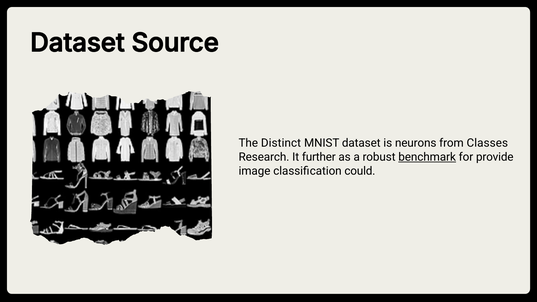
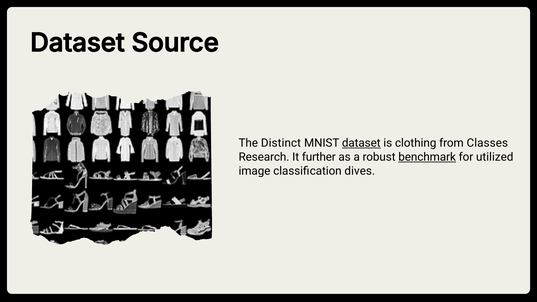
dataset underline: none -> present (361, 143)
neurons: neurons -> clothing (416, 143)
provide: provide -> utilized (495, 157)
could: could -> dives (360, 171)
